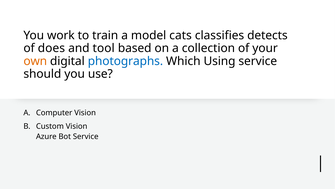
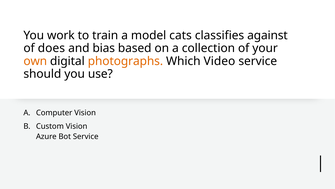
detects: detects -> against (267, 35)
tool: tool -> bias (104, 48)
photographs colour: blue -> orange (125, 61)
Using: Using -> Video (219, 61)
